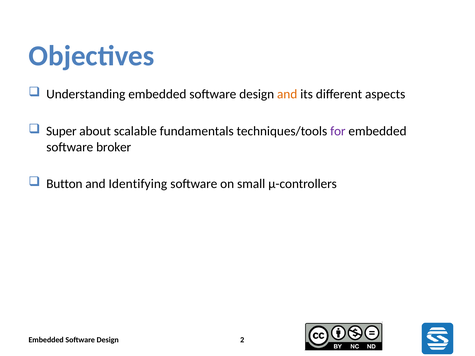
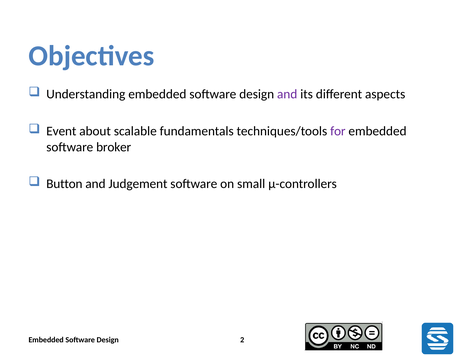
and colour: orange -> purple (287, 94)
Super: Super -> Event (61, 131)
Identifying: Identifying -> Judgement (138, 184)
